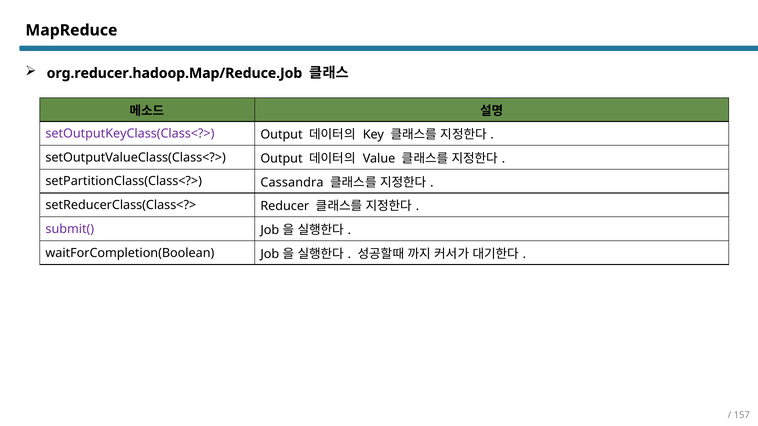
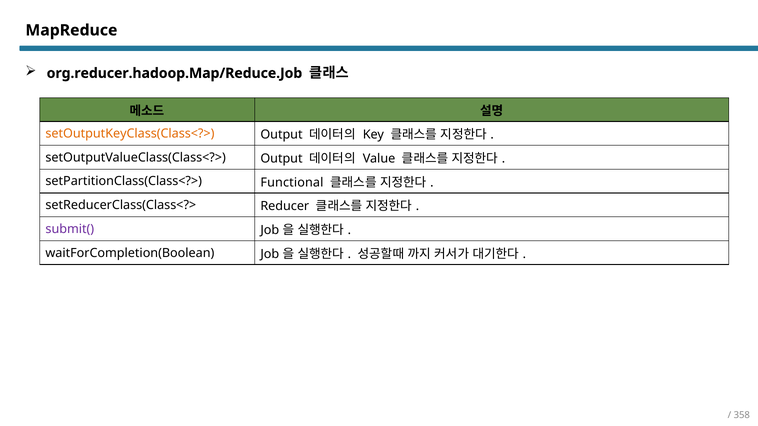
setOutputKeyClass(Class<?> colour: purple -> orange (130, 134)
Cassandra: Cassandra -> Functional (292, 183)
157: 157 -> 358 (742, 415)
